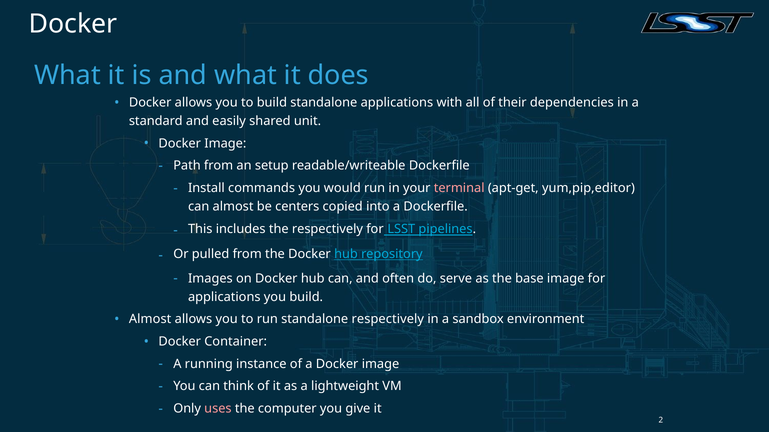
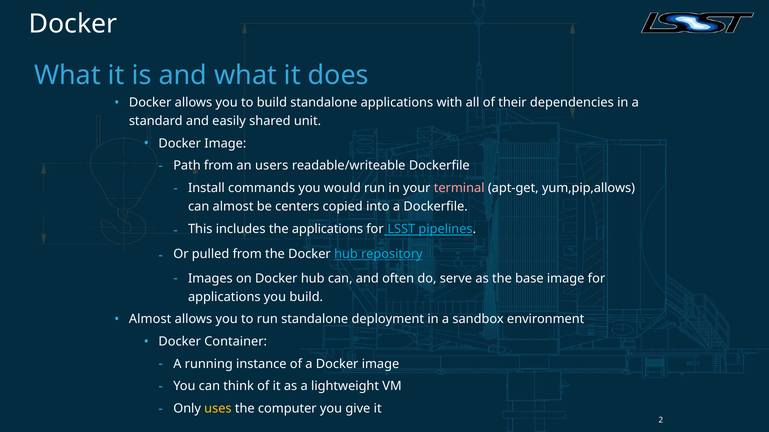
setup: setup -> users (272, 166)
yum,pip,editor: yum,pip,editor -> yum,pip,allows (588, 188)
the respectively: respectively -> applications (327, 230)
standalone respectively: respectively -> deployment (388, 320)
uses colour: pink -> yellow (218, 409)
